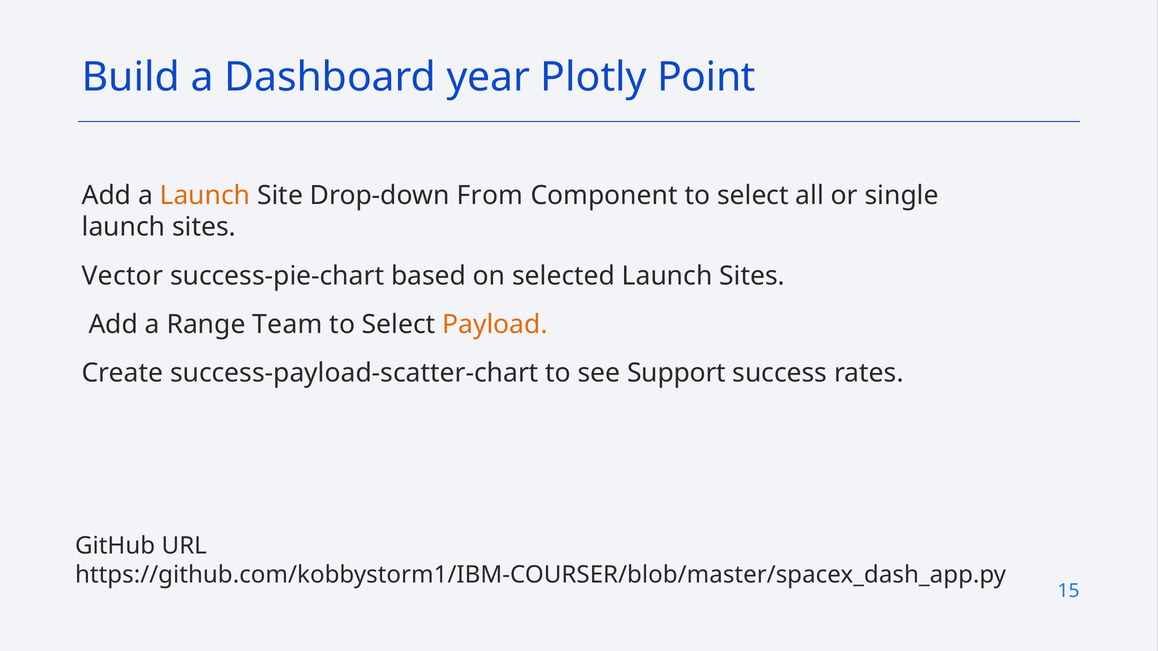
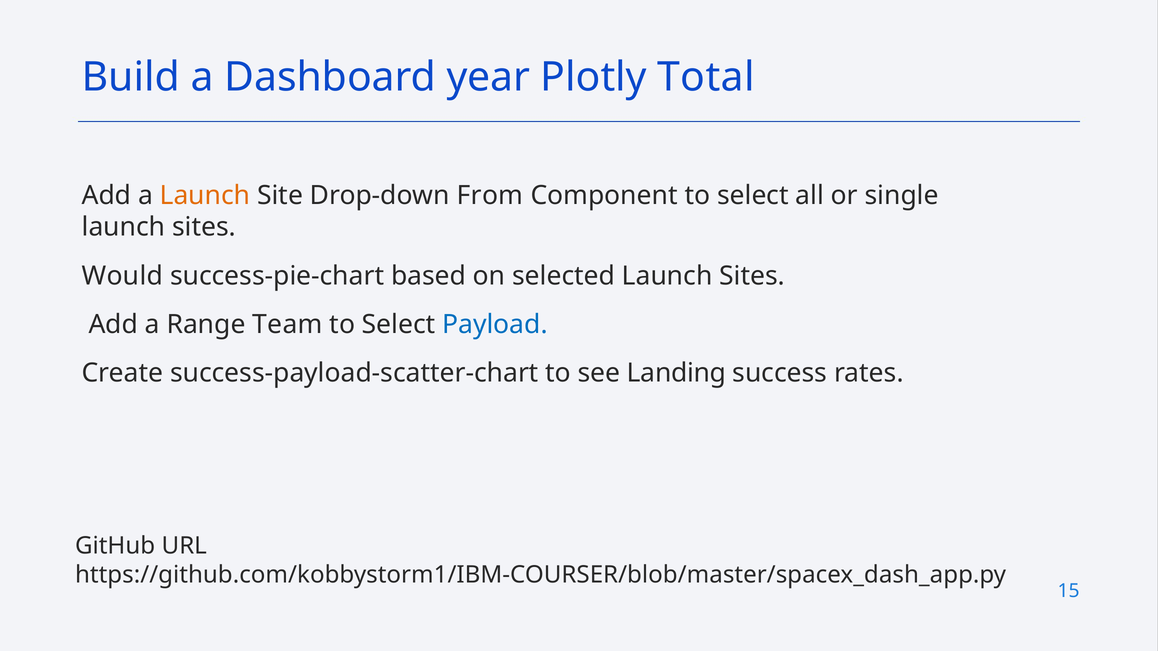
Point: Point -> Total (706, 77)
Vector: Vector -> Would (122, 276)
Payload colour: orange -> blue (495, 325)
Support: Support -> Landing (676, 373)
